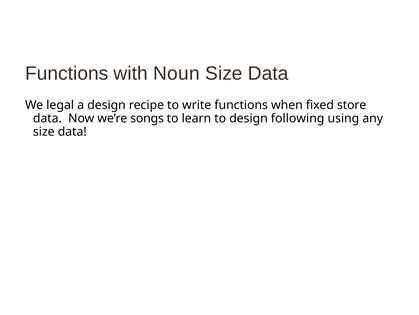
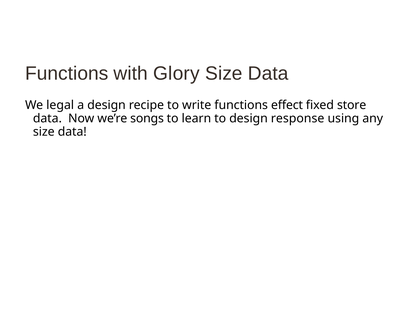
Noun: Noun -> Glory (176, 73)
when: when -> effect (287, 105)
following: following -> response (298, 118)
